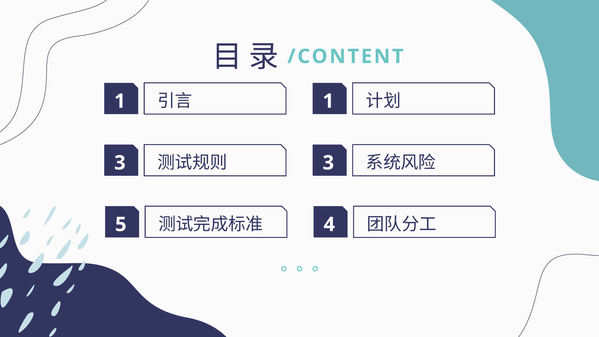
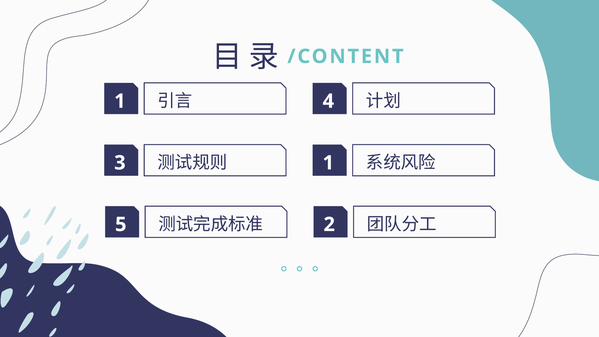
1 1: 1 -> 4 (328, 101)
3 3: 3 -> 1 (328, 163)
4: 4 -> 2 (329, 224)
